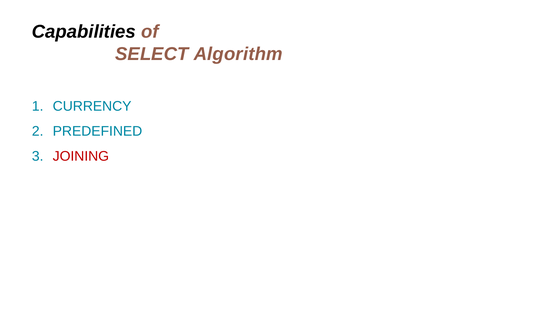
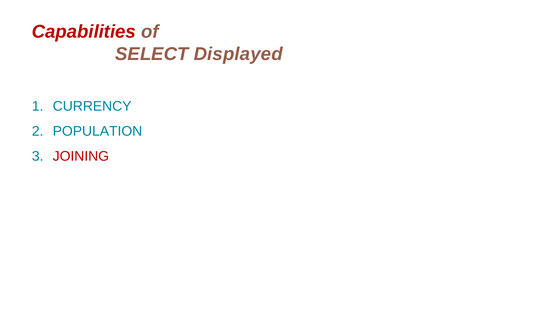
Capabilities colour: black -> red (84, 32)
Algorithm: Algorithm -> Displayed (238, 54)
PREDEFINED: PREDEFINED -> POPULATION (97, 131)
